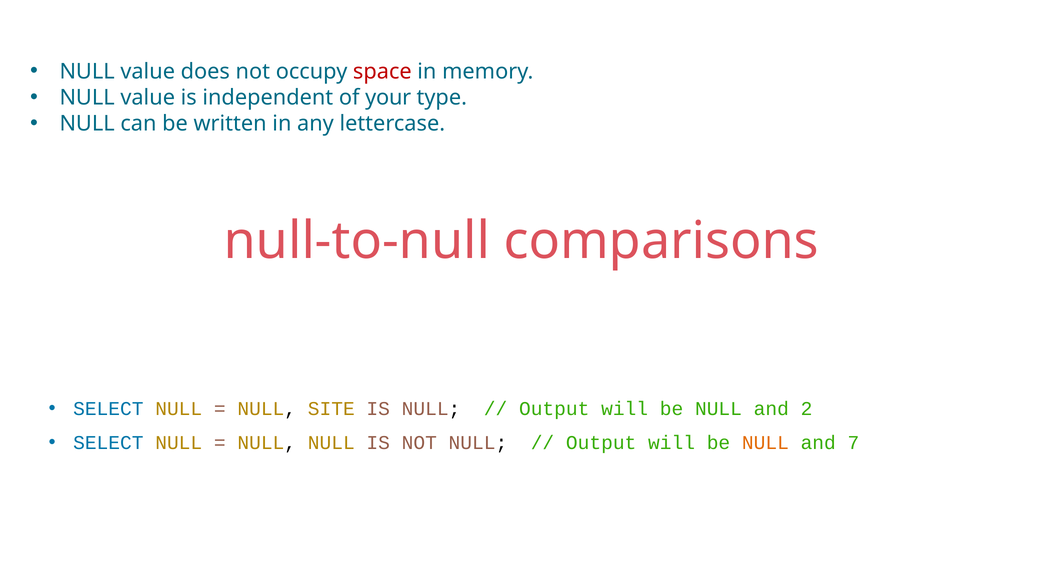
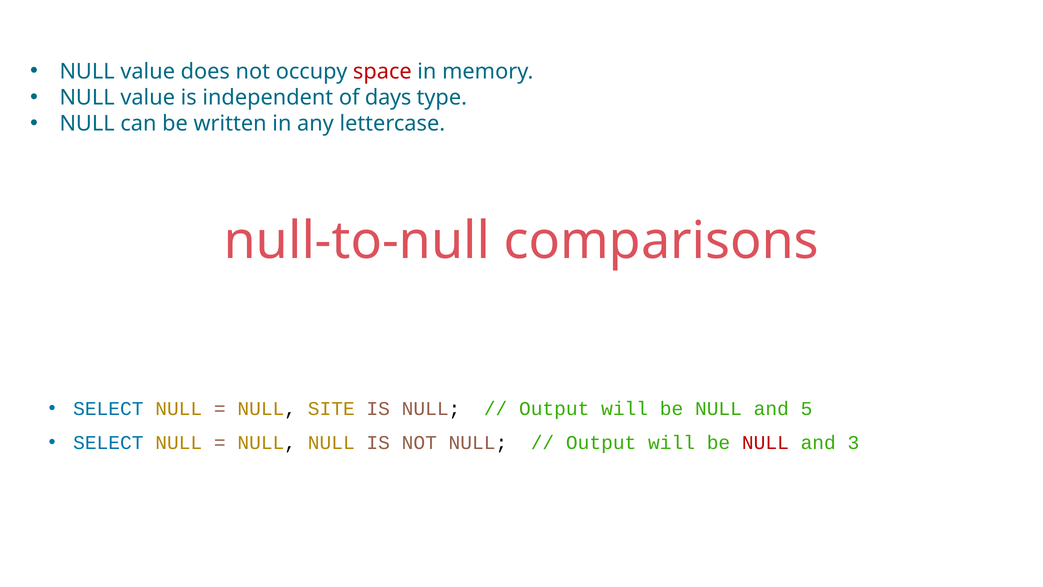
your: your -> days (388, 98)
2: 2 -> 5 (806, 409)
NULL colour: orange -> red (765, 443)
7: 7 -> 3 (853, 443)
